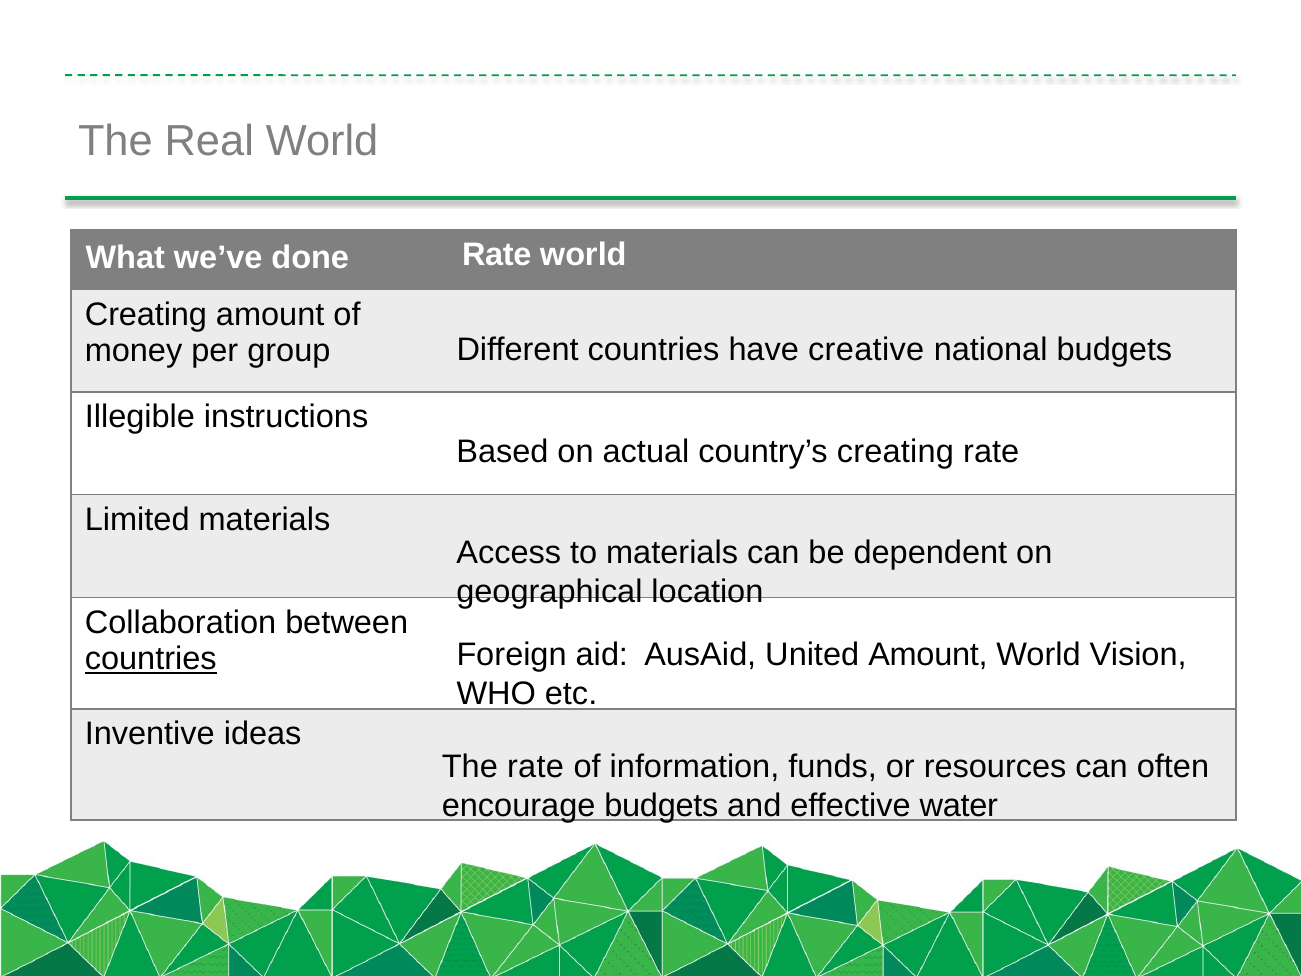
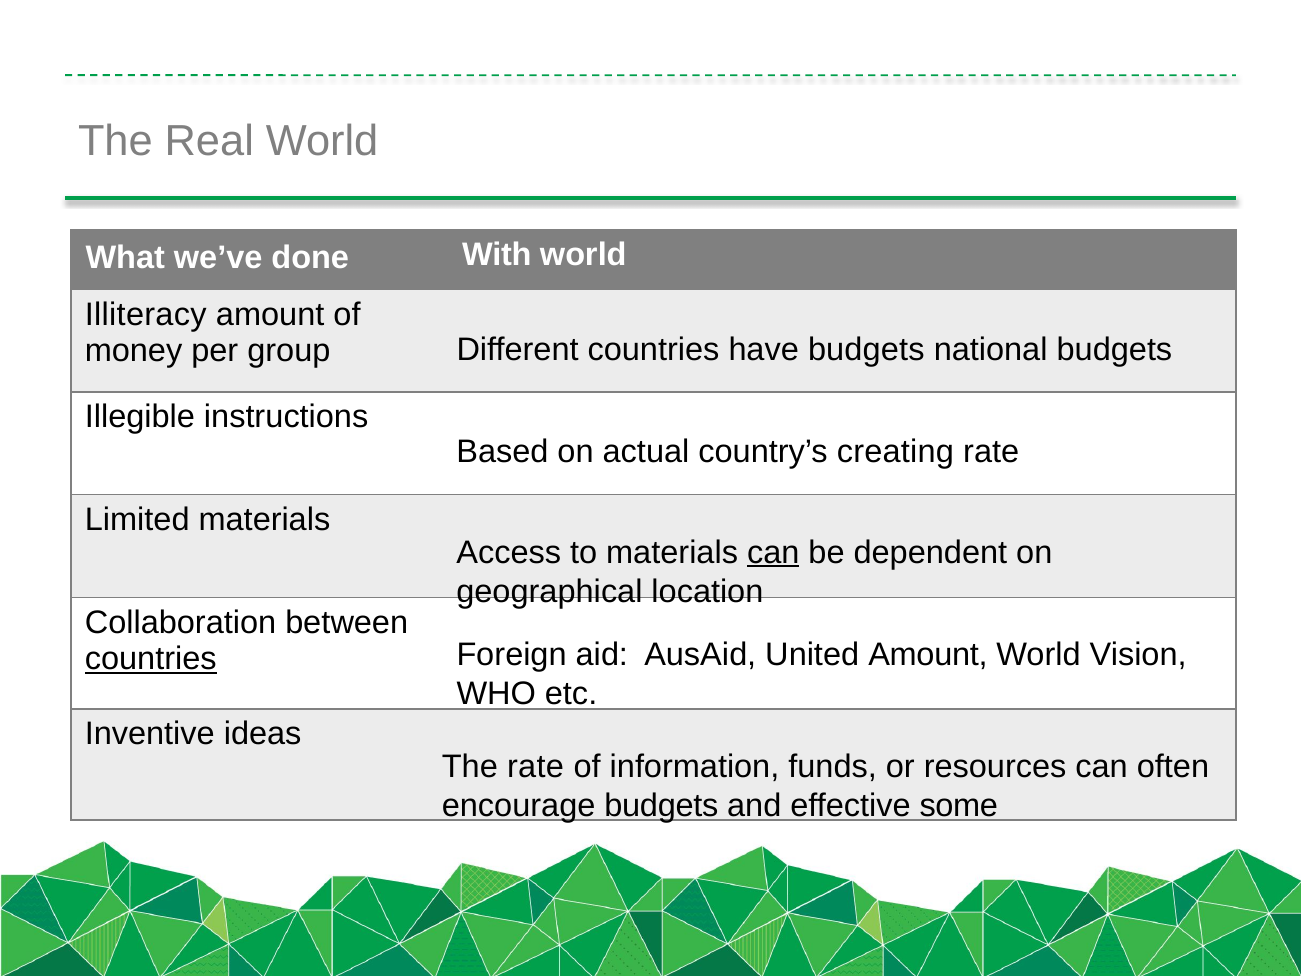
Rate: Rate -> With (497, 255)
Creating: Creating -> Illiteracy (146, 314)
have creative: creative -> budgets (866, 349)
can underline: none -> present (773, 552)
water: water -> some (959, 806)
